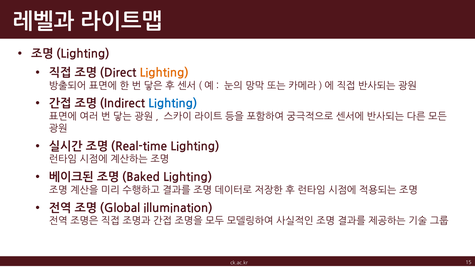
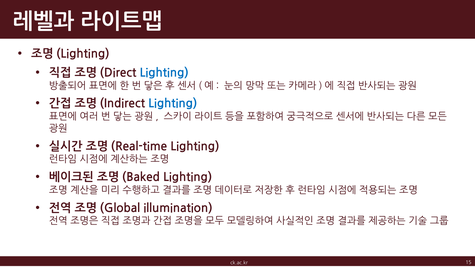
Lighting colour: orange -> blue (164, 73)
